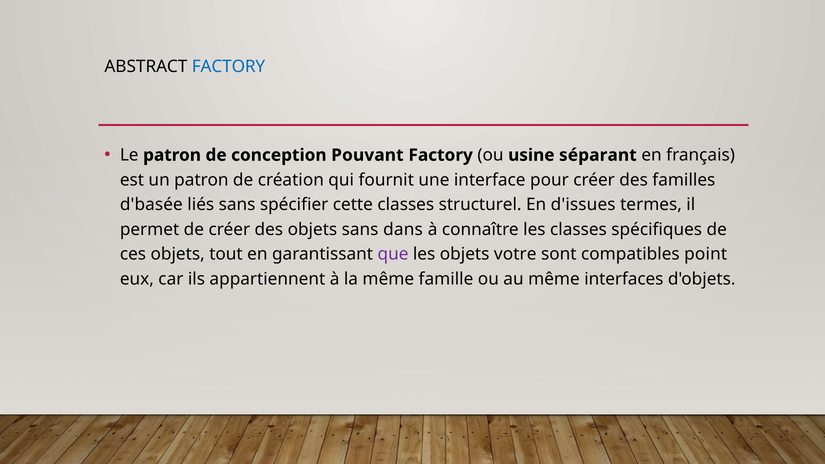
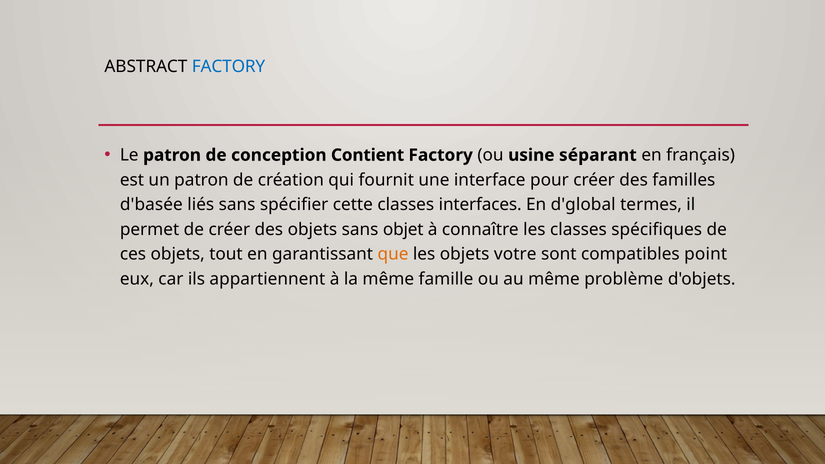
Pouvant: Pouvant -> Contient (368, 155)
structurel: structurel -> interfaces (480, 205)
d'issues: d'issues -> d'global (583, 205)
dans: dans -> objet (403, 229)
que colour: purple -> orange (393, 254)
interfaces: interfaces -> problème (624, 279)
